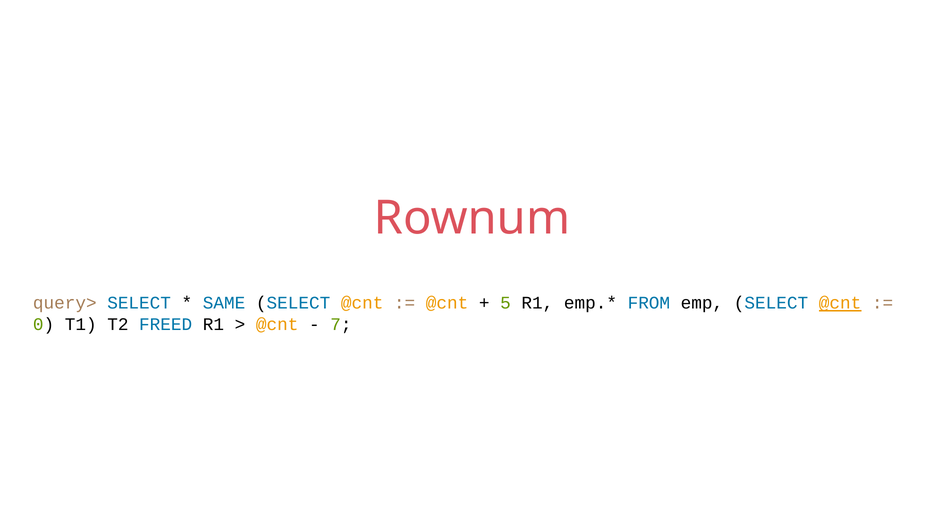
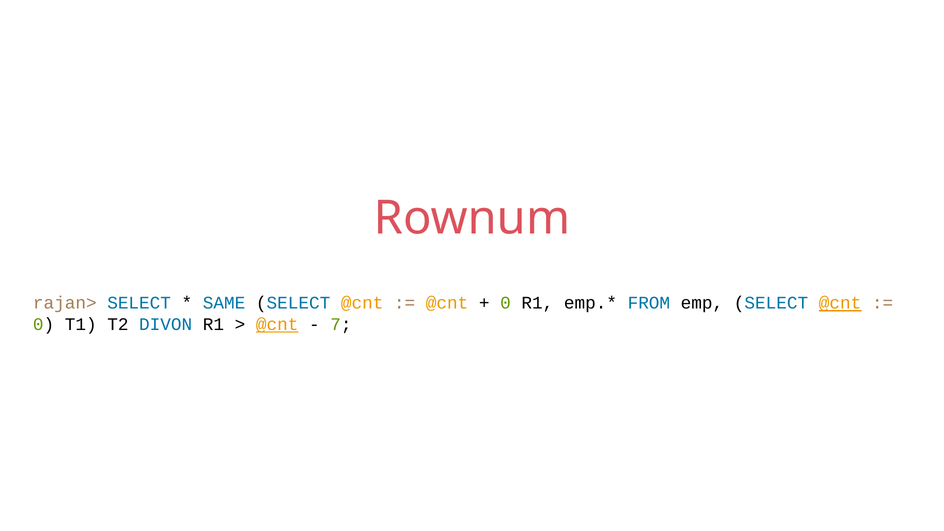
query>: query> -> rajan> (65, 303)
5: 5 -> 0 (506, 303)
FREED: FREED -> DIVON (166, 324)
@cnt underline: none -> present (277, 324)
